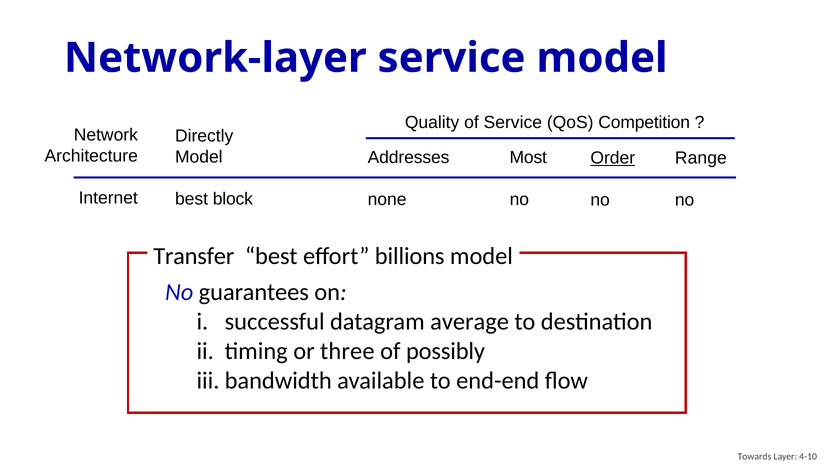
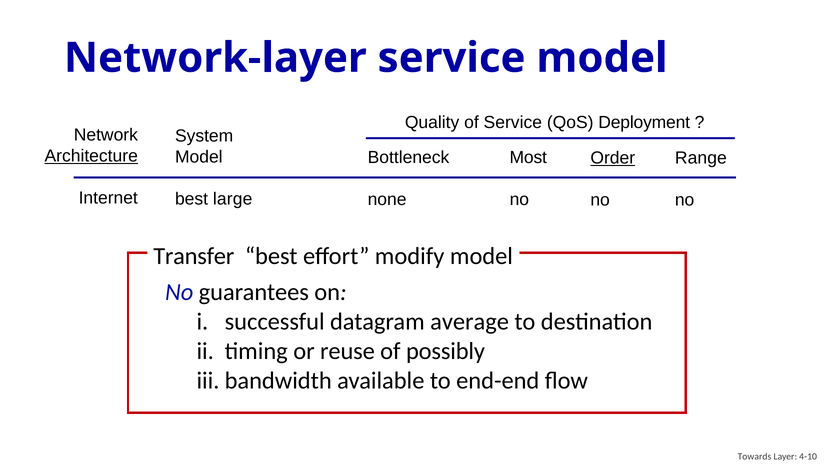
Competition: Competition -> Deployment (644, 123)
Directly: Directly -> System (204, 136)
Architecture underline: none -> present (91, 156)
Addresses: Addresses -> Bottleneck (409, 157)
block: block -> large (233, 199)
billions: billions -> modify (410, 256)
three: three -> reuse (347, 351)
